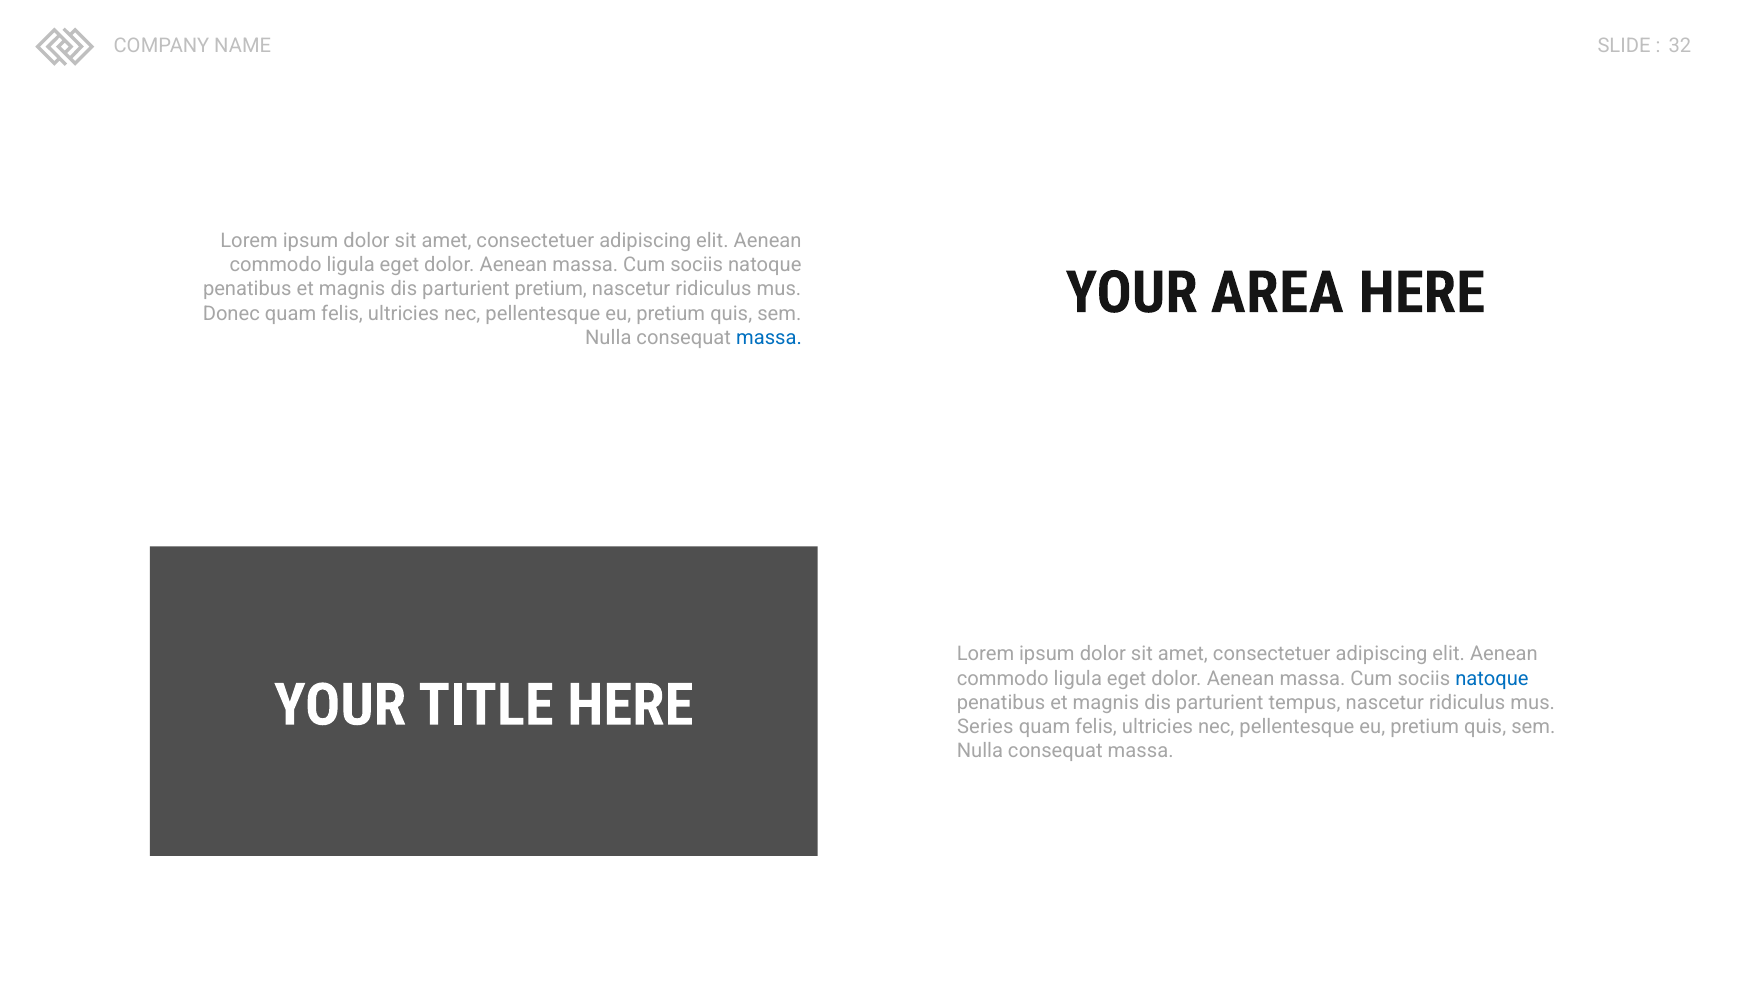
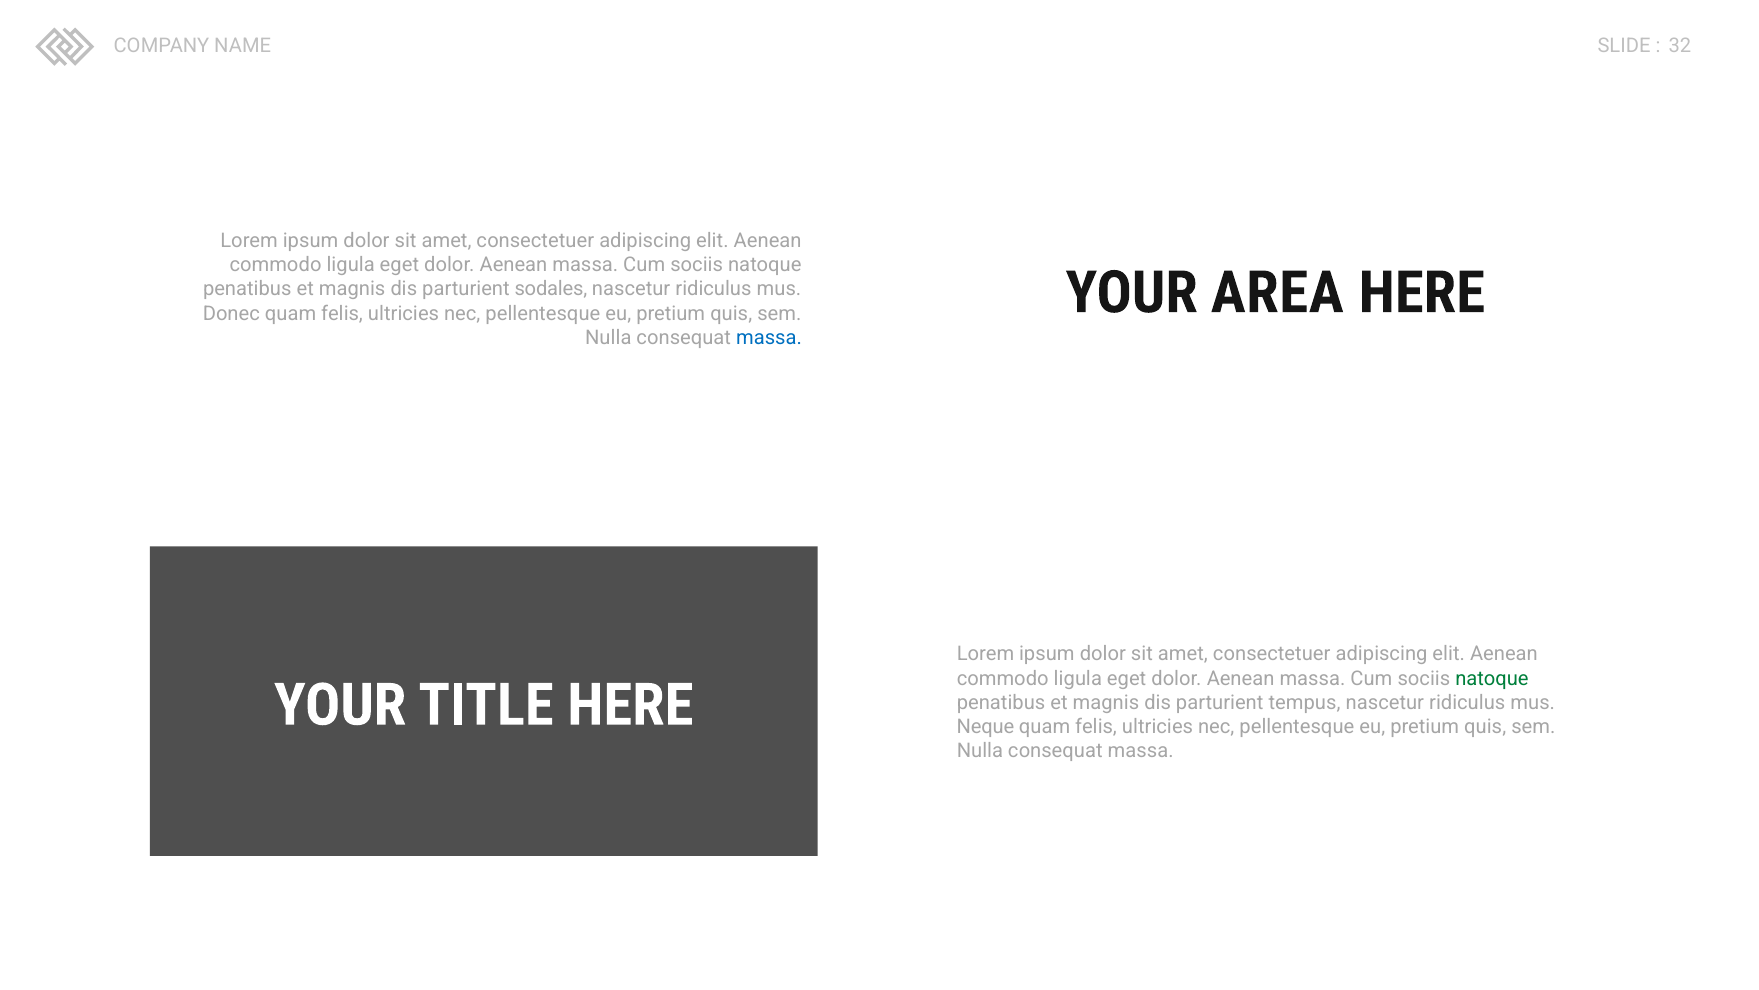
parturient pretium: pretium -> sodales (551, 289)
natoque colour: blue -> green (1492, 678)
Series: Series -> Neque (985, 726)
